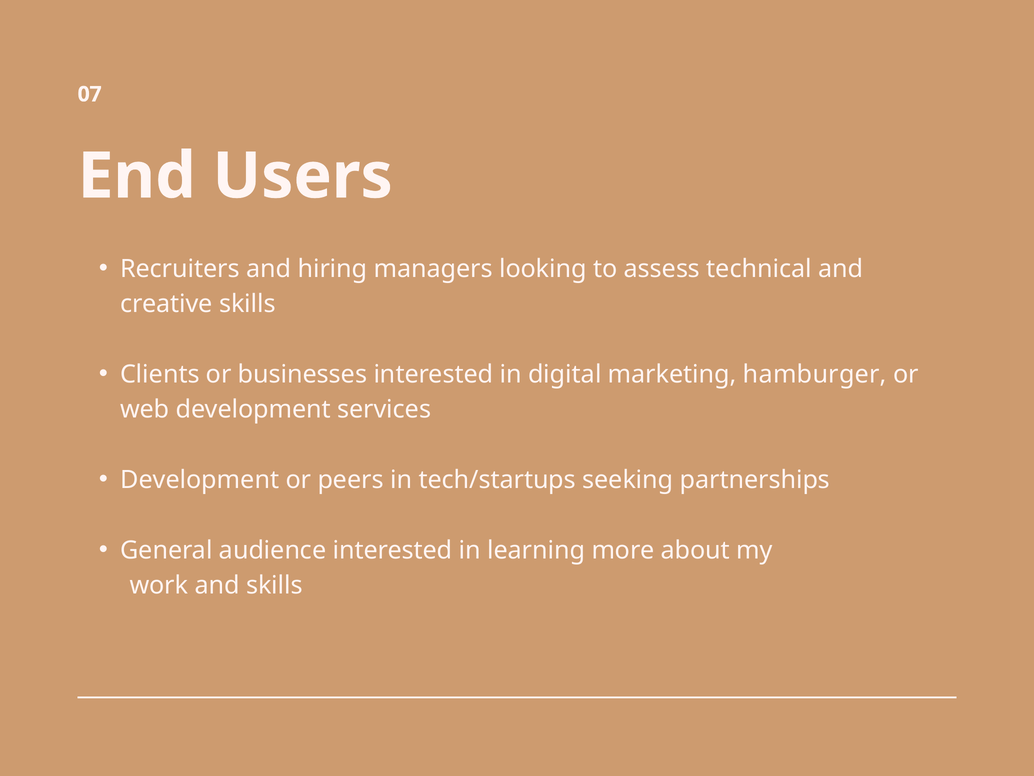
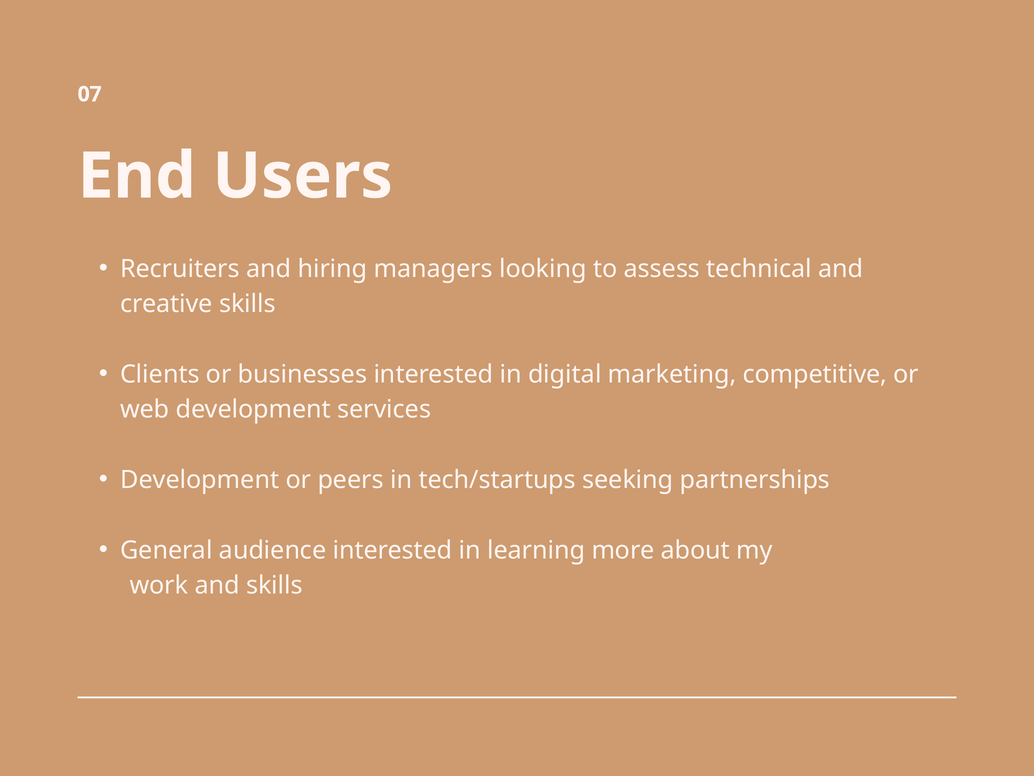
hamburger: hamburger -> competitive (815, 374)
